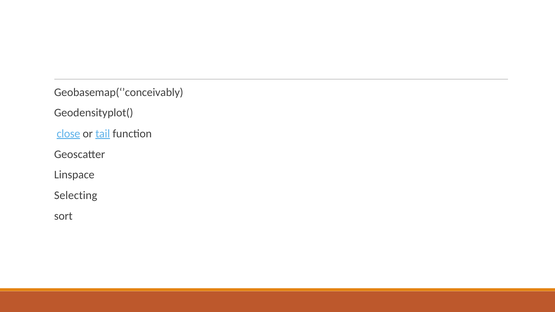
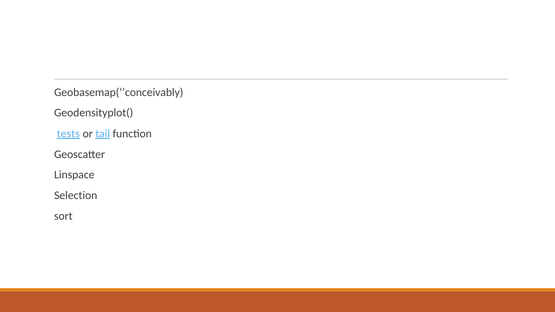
close: close -> tests (68, 134)
Selecting: Selecting -> Selection (76, 195)
